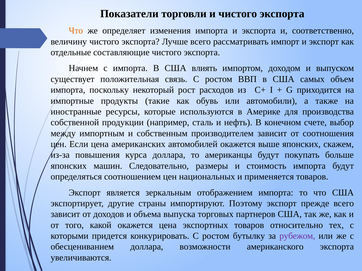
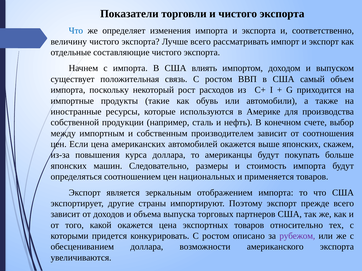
Что colour: orange -> blue (76, 31)
самых: самых -> самый (312, 79)
бутылку: бутылку -> описано (249, 236)
